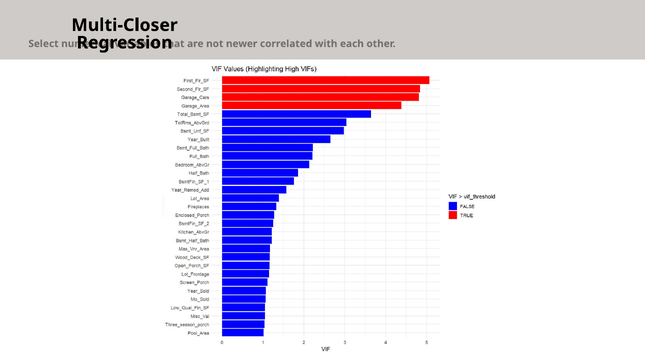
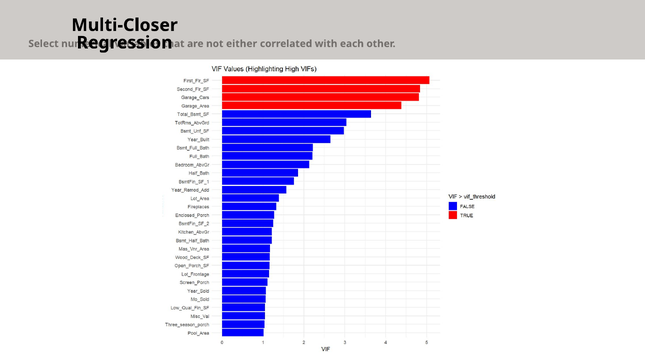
newer: newer -> either (242, 44)
